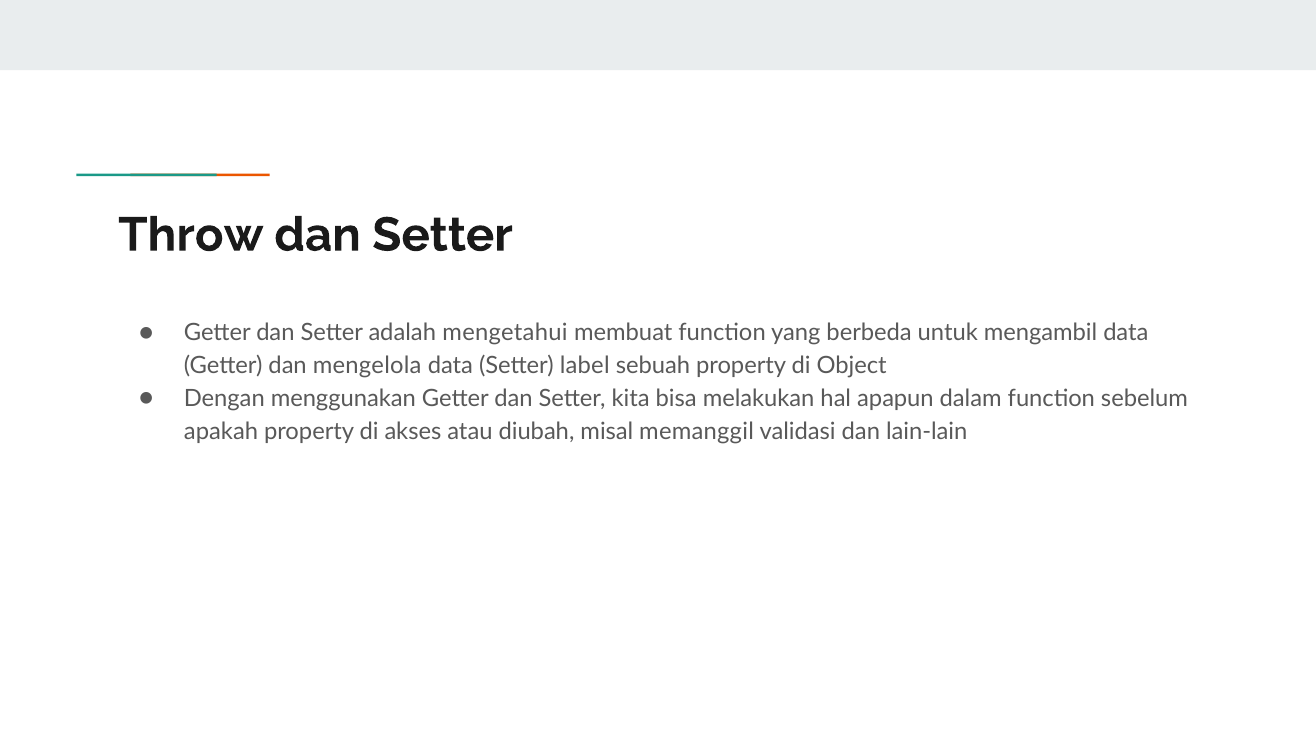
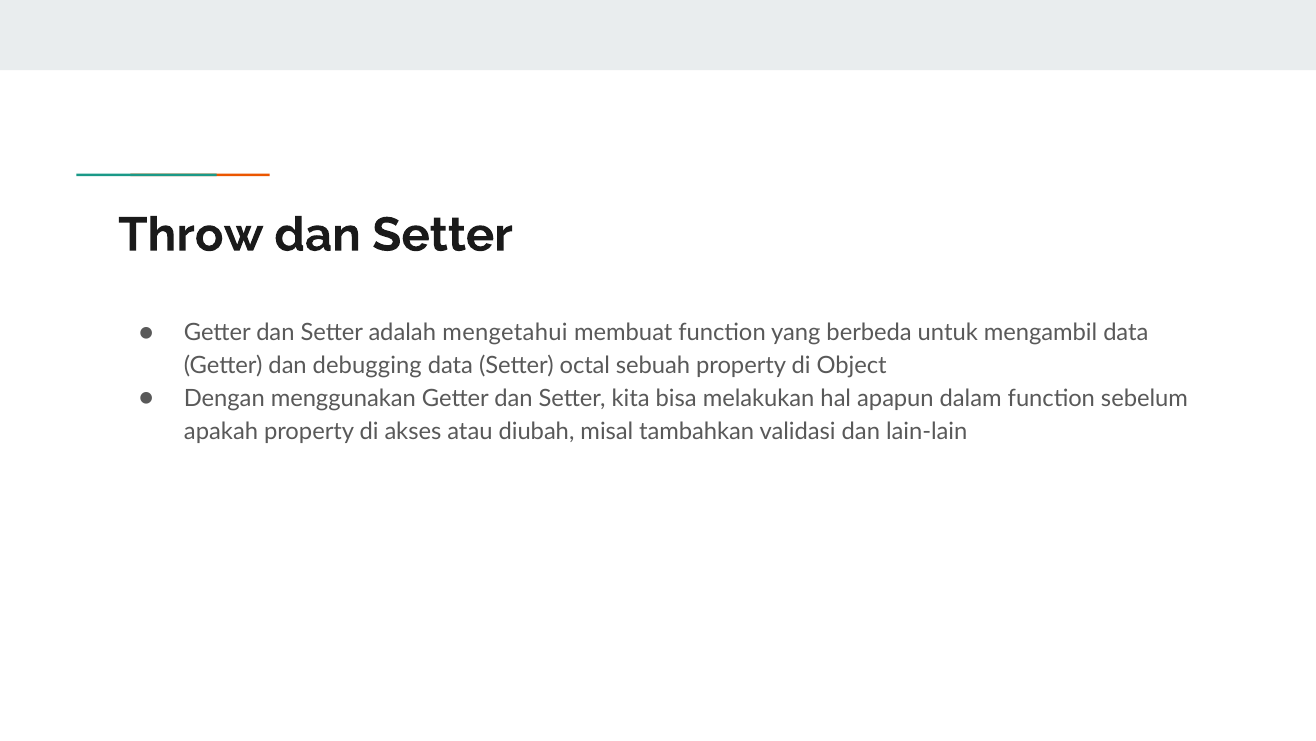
mengelola: mengelola -> debugging (367, 365)
label: label -> octal (585, 365)
memanggil: memanggil -> tambahkan (697, 431)
